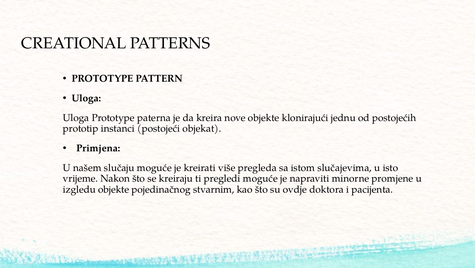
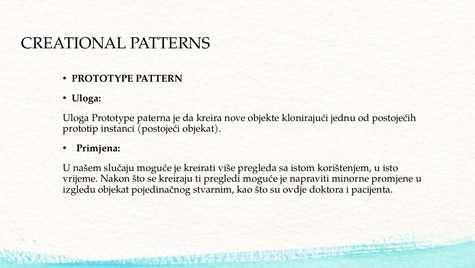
slučajevima: slučajevima -> korištenjem (345, 168)
izgledu objekte: objekte -> objekat (114, 189)
